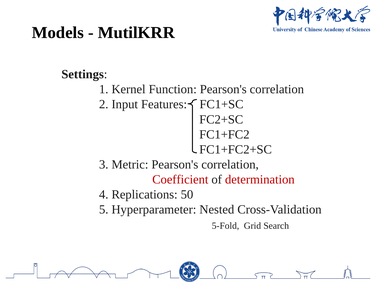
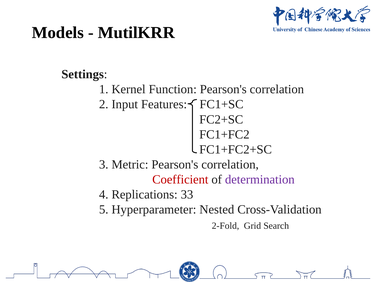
determination colour: red -> purple (260, 180)
50: 50 -> 33 (187, 195)
5-Fold: 5-Fold -> 2-Fold (225, 226)
